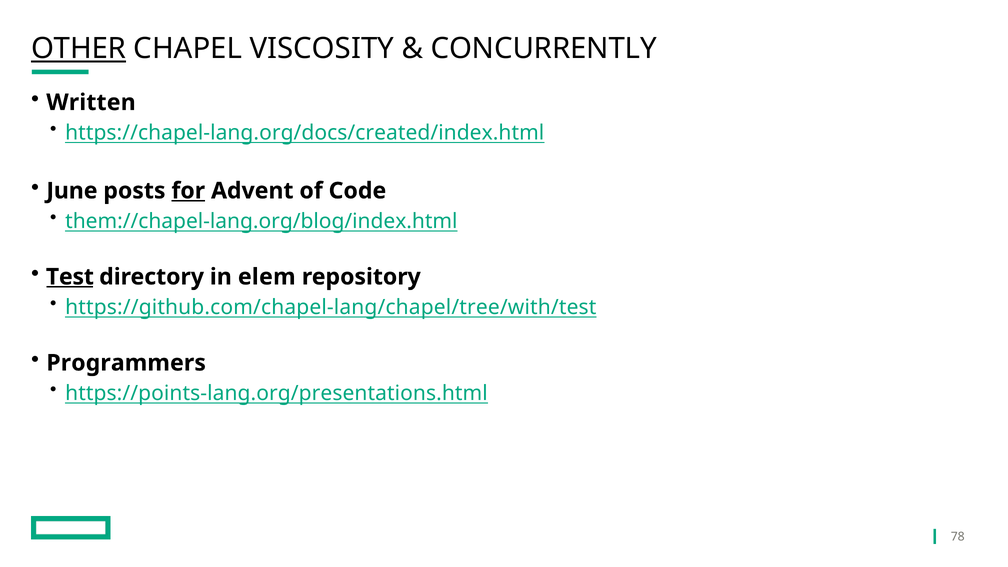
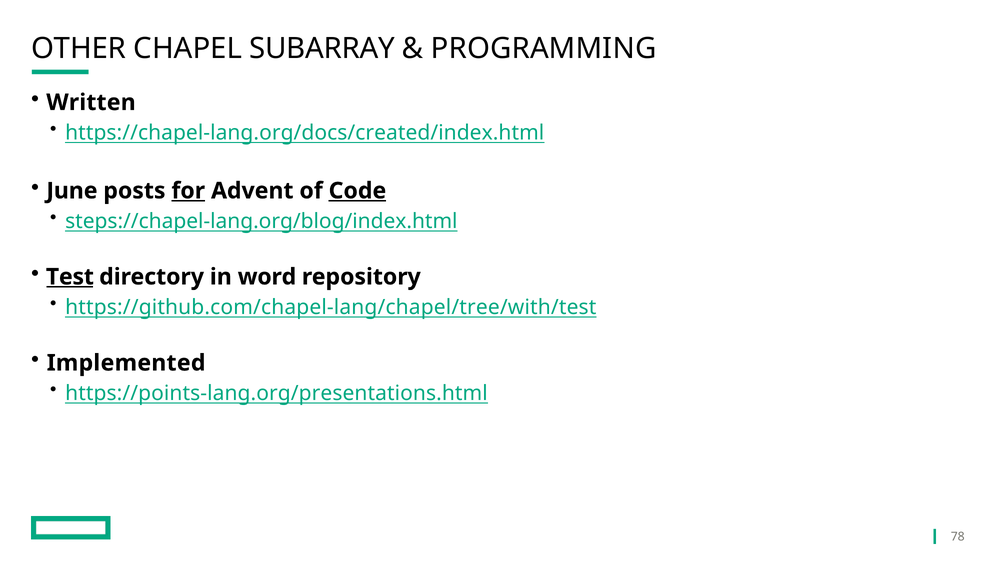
OTHER underline: present -> none (79, 49)
VISCOSITY: VISCOSITY -> SUBARRAY (322, 49)
CONCURRENTLY: CONCURRENTLY -> PROGRAMMING (544, 49)
Code underline: none -> present (357, 191)
them://chapel-lang.org/blog/index.html: them://chapel-lang.org/blog/index.html -> steps://chapel-lang.org/blog/index.html (261, 221)
elem: elem -> word (267, 277)
Programmers: Programmers -> Implemented (126, 363)
